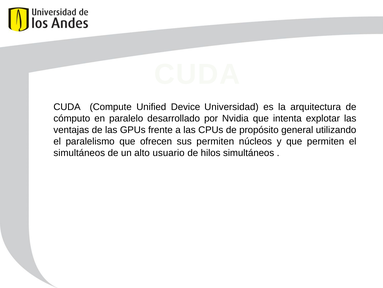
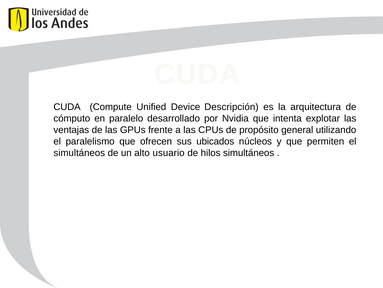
Universidad: Universidad -> Descripción (231, 107)
sus permiten: permiten -> ubicados (215, 141)
